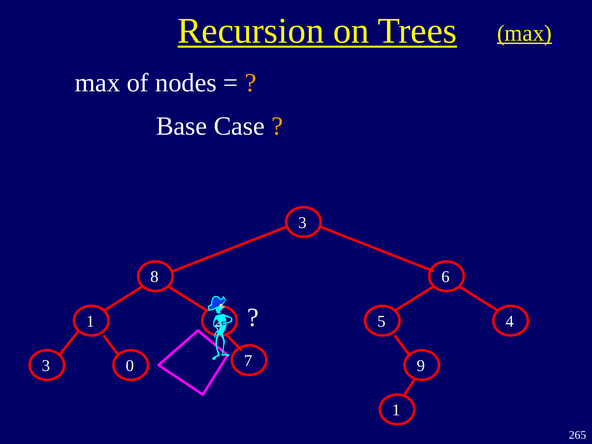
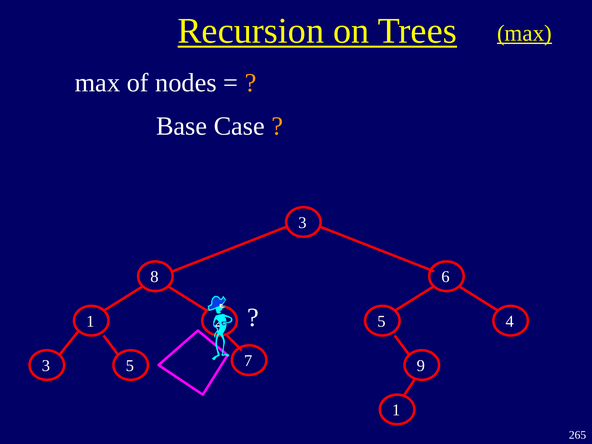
3 0: 0 -> 5 (130, 366)
